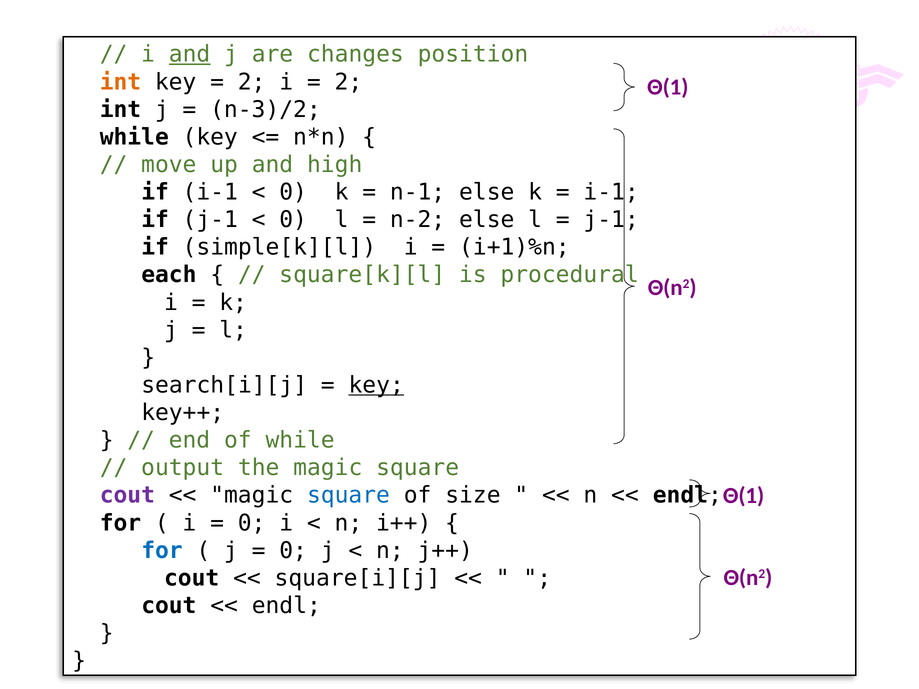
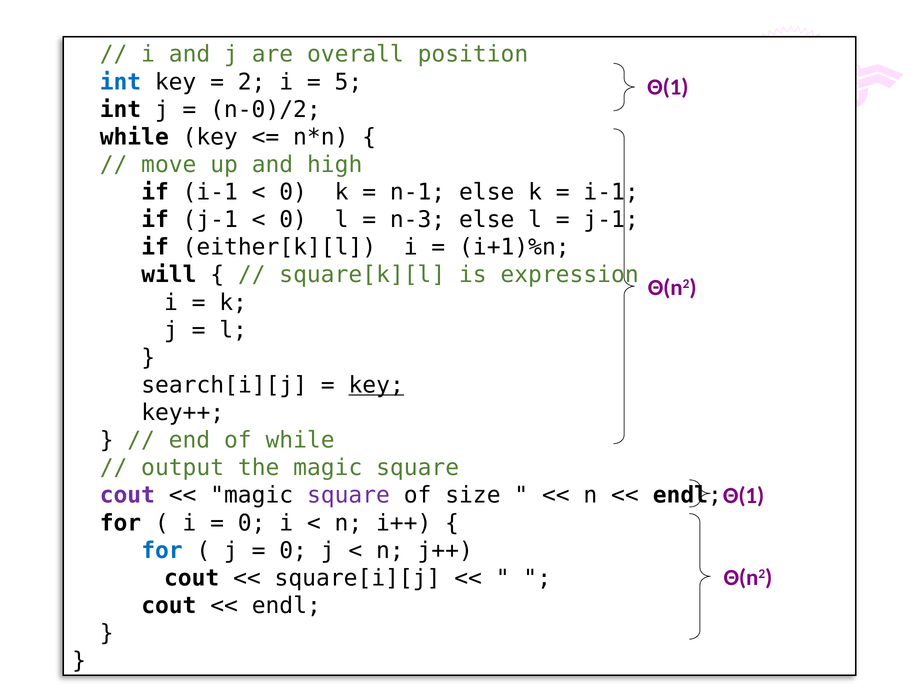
and underline: present -> none (190, 54)
changes: changes -> overall (355, 54)
int colour: orange -> blue (120, 82)
2: 2 -> 5 (348, 82)
n-3)/2: n-3)/2 -> n-0)/2 (265, 110)
n-2: n-2 -> n-3 (418, 220)
simple[k][l: simple[k][l -> either[k][l (279, 247)
each: each -> will (169, 275)
procedural: procedural -> expression (570, 275)
square colour: blue -> purple (349, 496)
